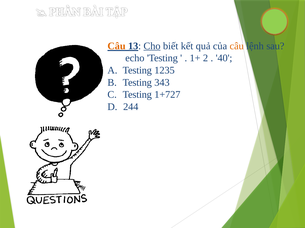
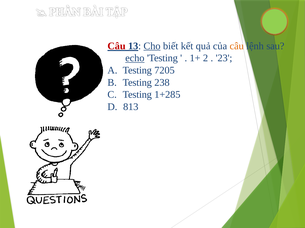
Câu colour: orange -> red (117, 46)
echo underline: none -> present (135, 58)
40: 40 -> 23 (224, 58)
1235: 1235 -> 7205 (165, 71)
343: 343 -> 238 (162, 83)
1+727: 1+727 -> 1+285 (167, 95)
244: 244 -> 813 (131, 107)
